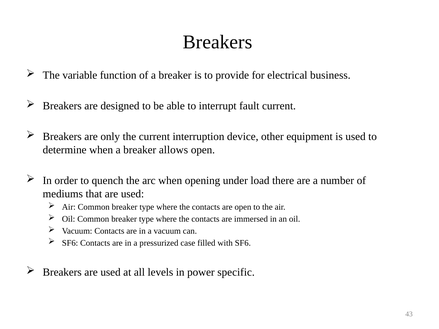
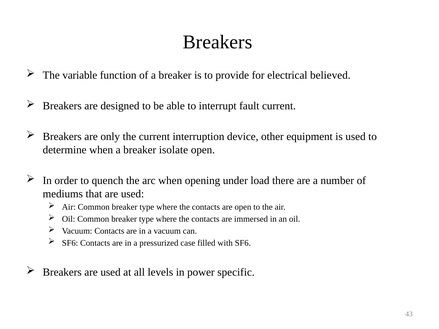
business: business -> believed (330, 75)
allows: allows -> isolate (173, 150)
